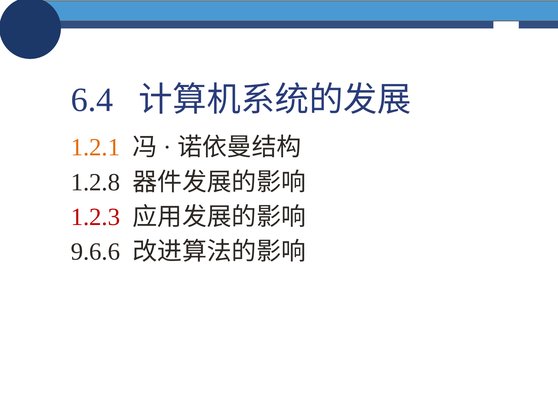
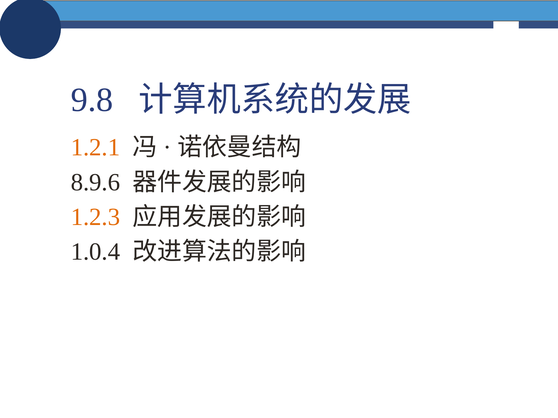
6.4: 6.4 -> 9.8 (92, 100)
1.2.8: 1.2.8 -> 8.9.6 (95, 182)
1.2.3 colour: red -> orange (95, 217)
9.6.6: 9.6.6 -> 1.0.4 (95, 252)
